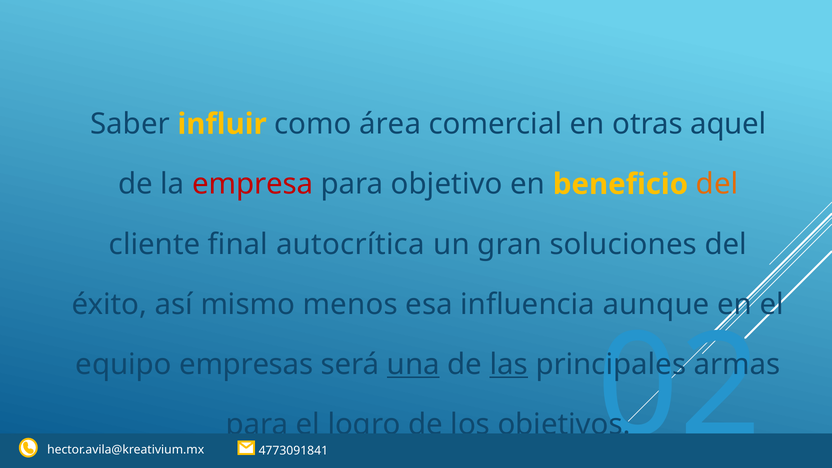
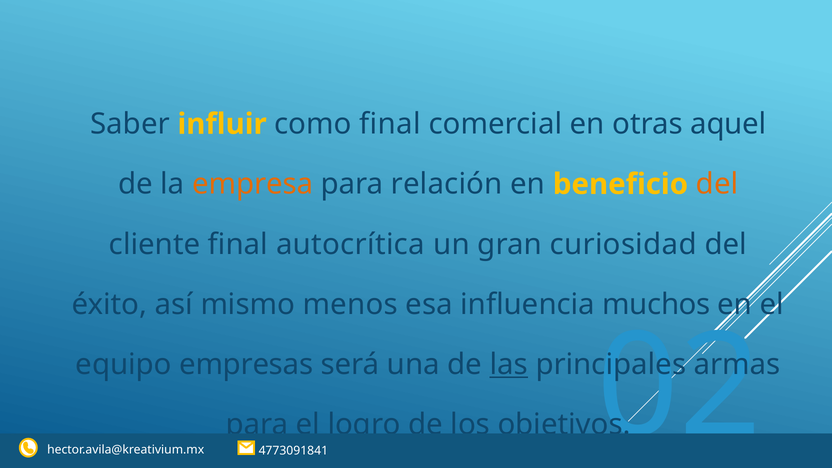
como área: área -> final (390, 124)
empresa colour: red -> orange (253, 184)
objetivo: objetivo -> relación (447, 184)
soluciones: soluciones -> curiosidad (623, 244)
aunque: aunque -> muchos (656, 304)
una underline: present -> none (413, 365)
